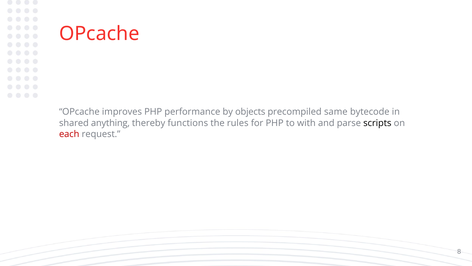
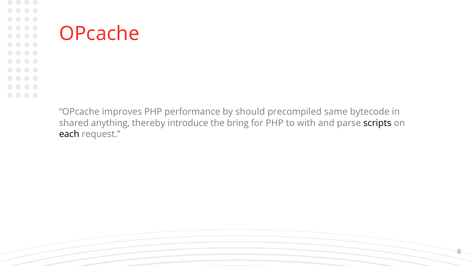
objects: objects -> should (250, 112)
functions: functions -> introduce (188, 123)
rules: rules -> bring (238, 123)
each colour: red -> black (69, 134)
